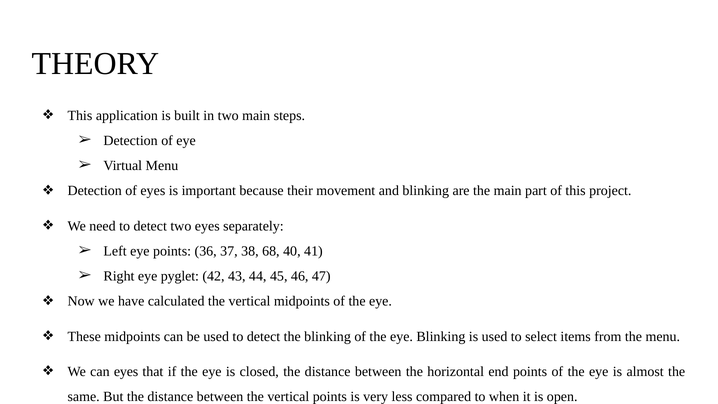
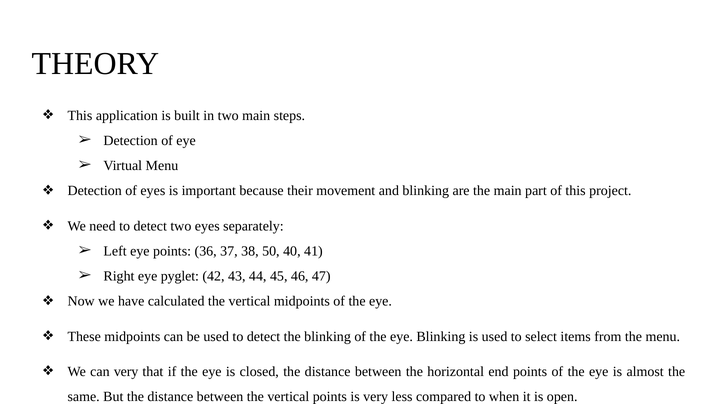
68: 68 -> 50 (271, 251)
can eyes: eyes -> very (126, 371)
